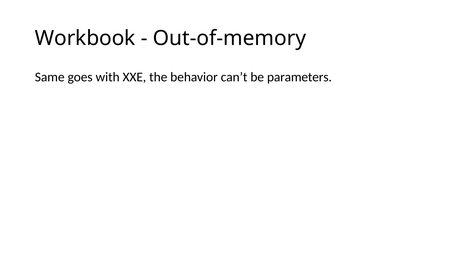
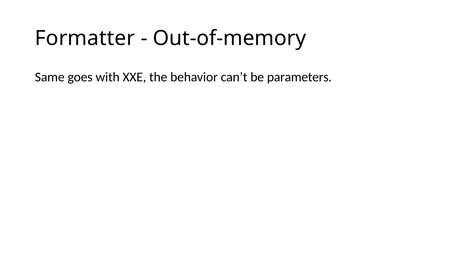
Workbook: Workbook -> Formatter (85, 38)
